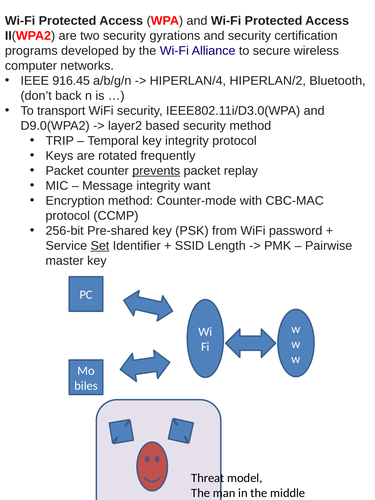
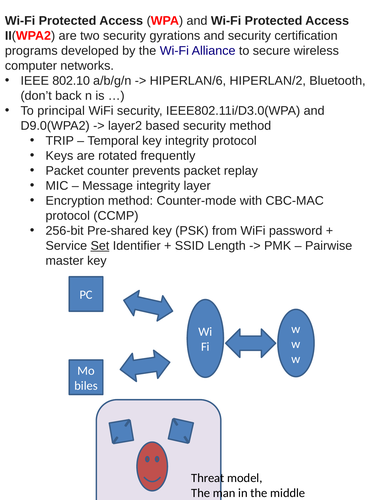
916.45: 916.45 -> 802.10 (71, 81)
HIPERLAN/4: HIPERLAN/4 -> HIPERLAN/6 (188, 81)
transport: transport -> principal (61, 111)
prevents underline: present -> none (156, 171)
want: want -> layer (197, 186)
